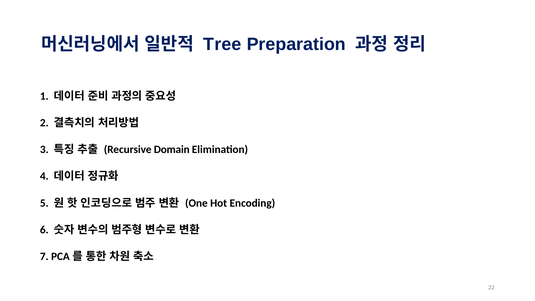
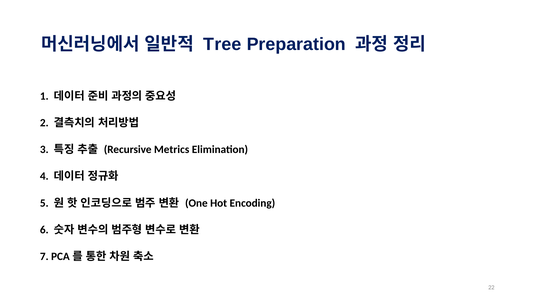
Domain: Domain -> Metrics (172, 150)
